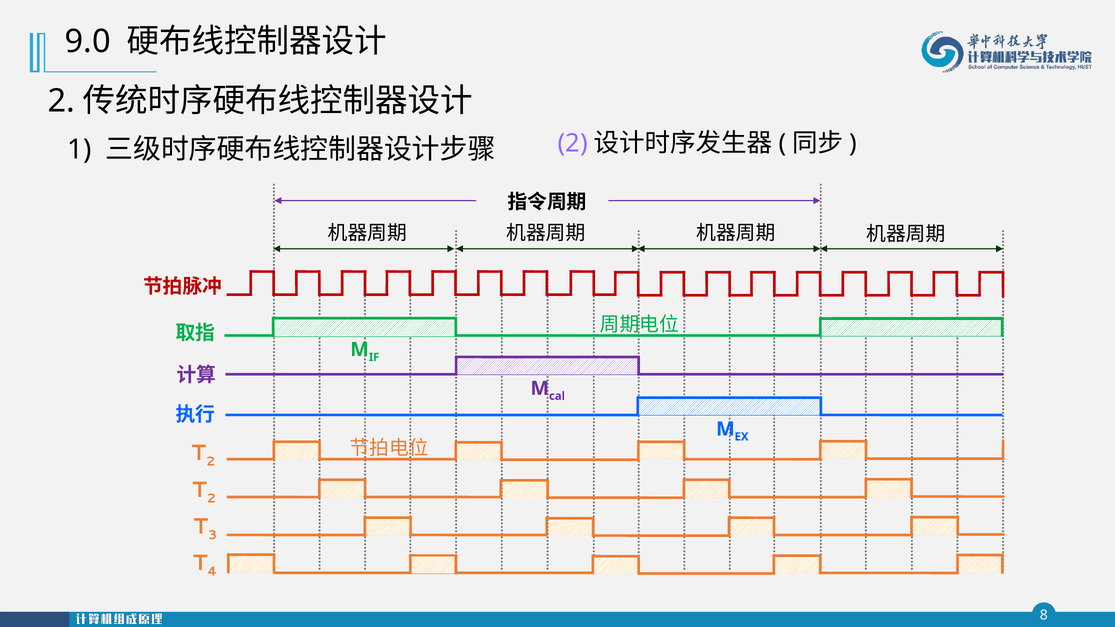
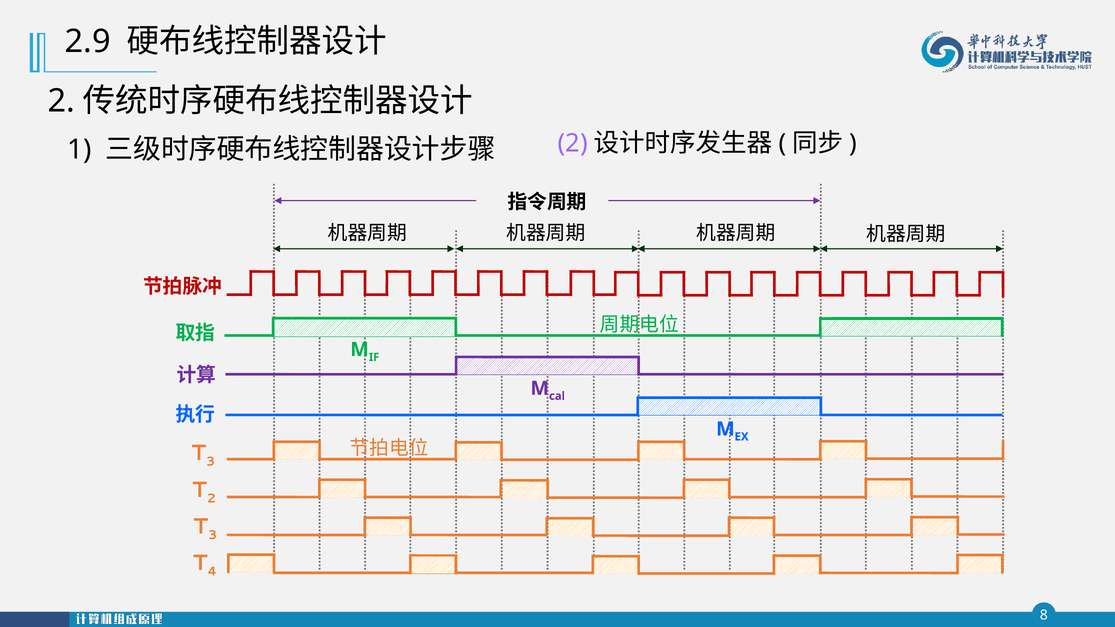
9.0: 9.0 -> 2.9 (88, 42)
2: 2 -> 3 (211, 462)
